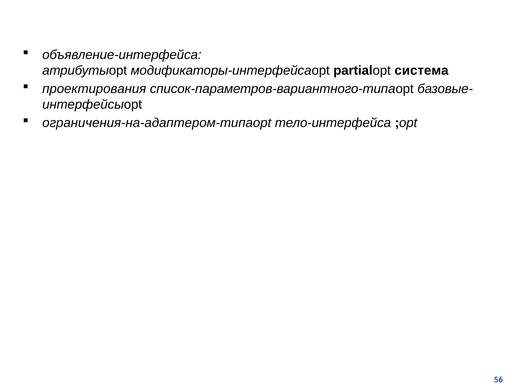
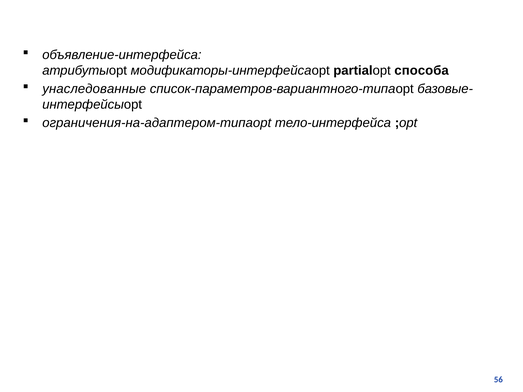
система: система -> способа (422, 71)
проектирования: проектирования -> унаследованные (94, 89)
